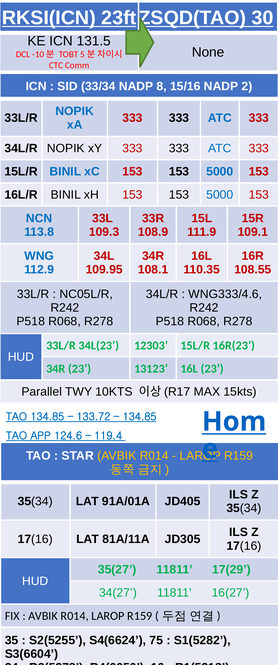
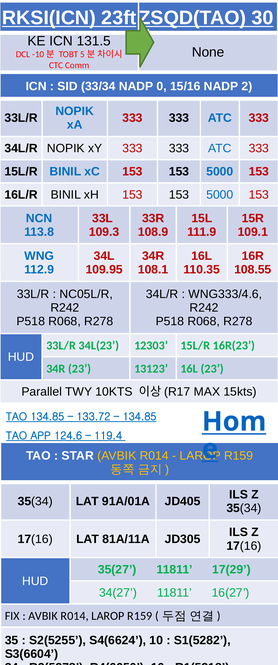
8: 8 -> 0 (162, 86)
75: 75 -> 10 (156, 640)
